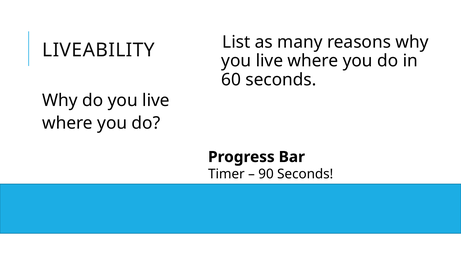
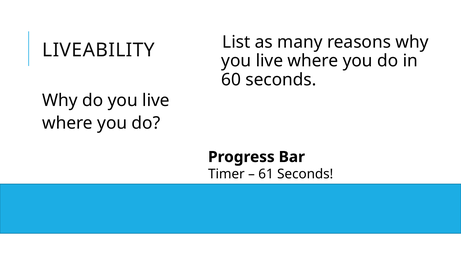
90: 90 -> 61 (266, 174)
